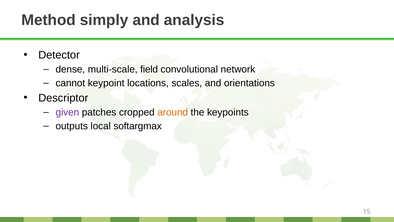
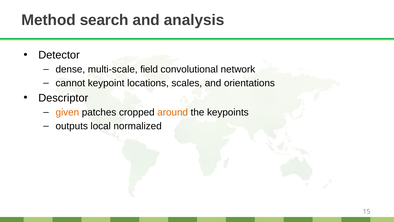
simply: simply -> search (104, 20)
given colour: purple -> orange (67, 112)
softargmax: softargmax -> normalized (138, 126)
